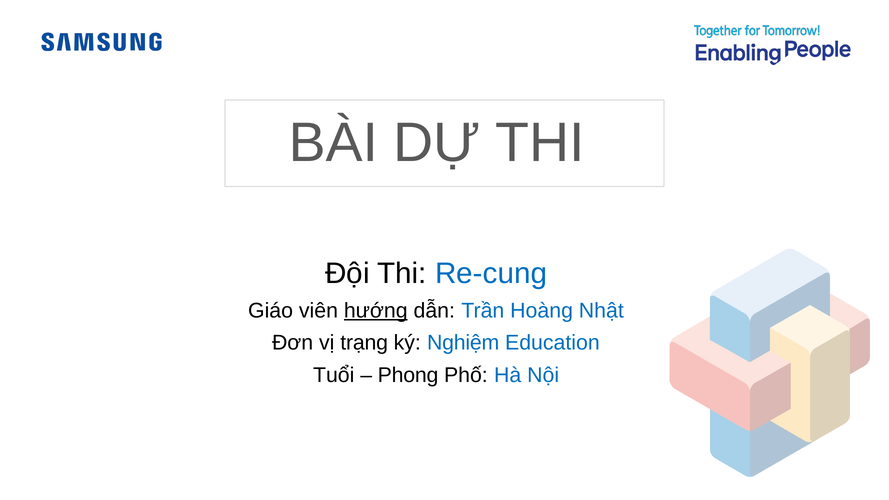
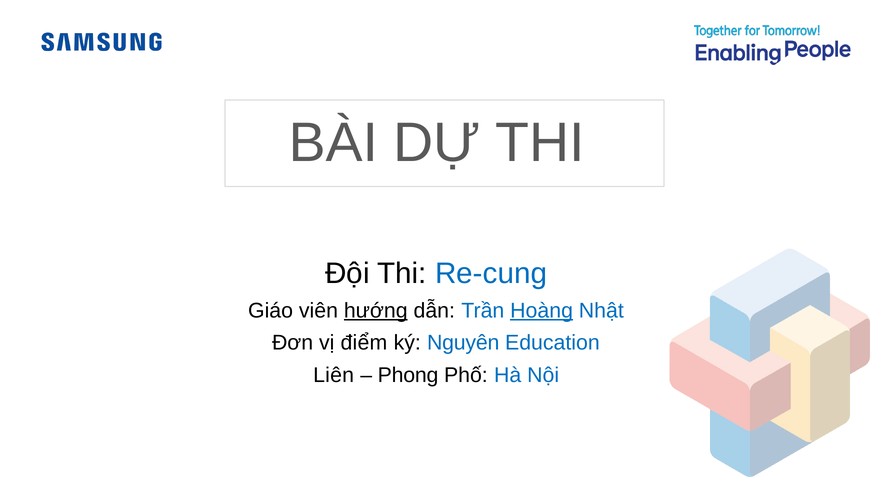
Hoàng underline: none -> present (542, 311)
trạng: trạng -> điểm (364, 343)
Nghiệm: Nghiệm -> Nguyên (463, 343)
Tuổi: Tuổi -> Liên (334, 375)
